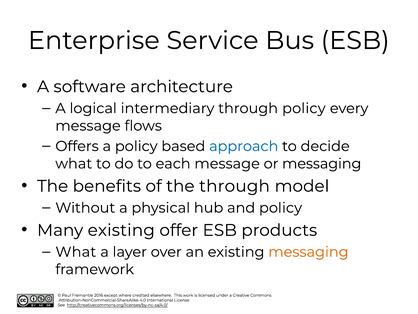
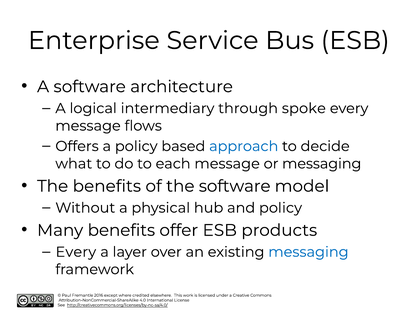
through policy: policy -> spoke (304, 108)
the through: through -> software (235, 186)
Many existing: existing -> benefits (121, 230)
What: What -> Every (76, 252)
messaging colour: orange -> blue (308, 252)
